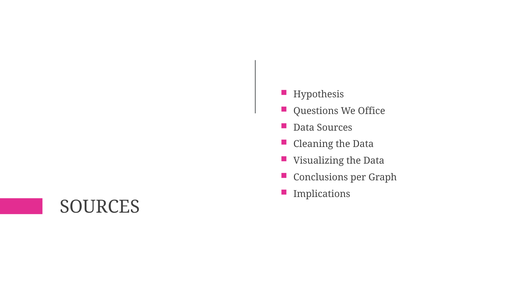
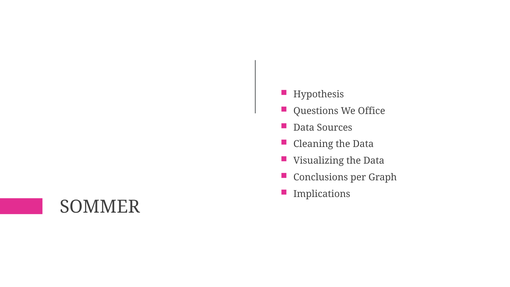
SOURCES: SOURCES -> SOMMER (100, 207)
